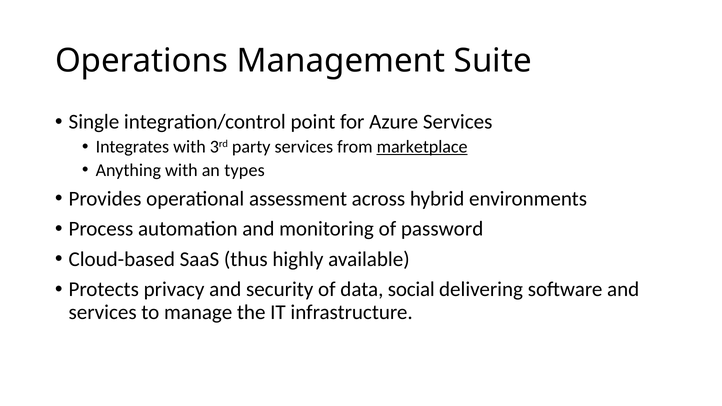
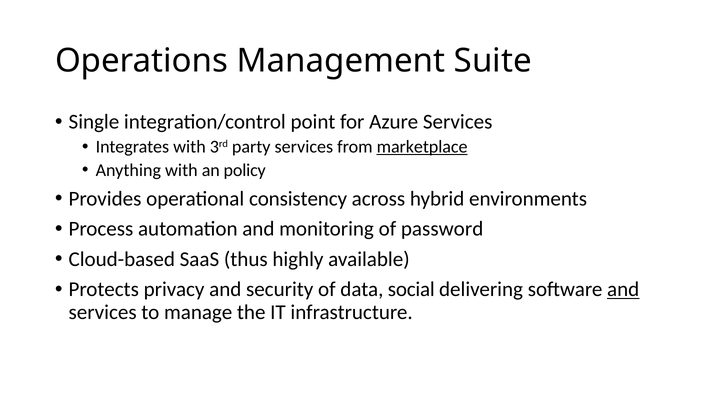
types: types -> policy (245, 170)
assessment: assessment -> consistency (298, 199)
and underline: none -> present (623, 290)
